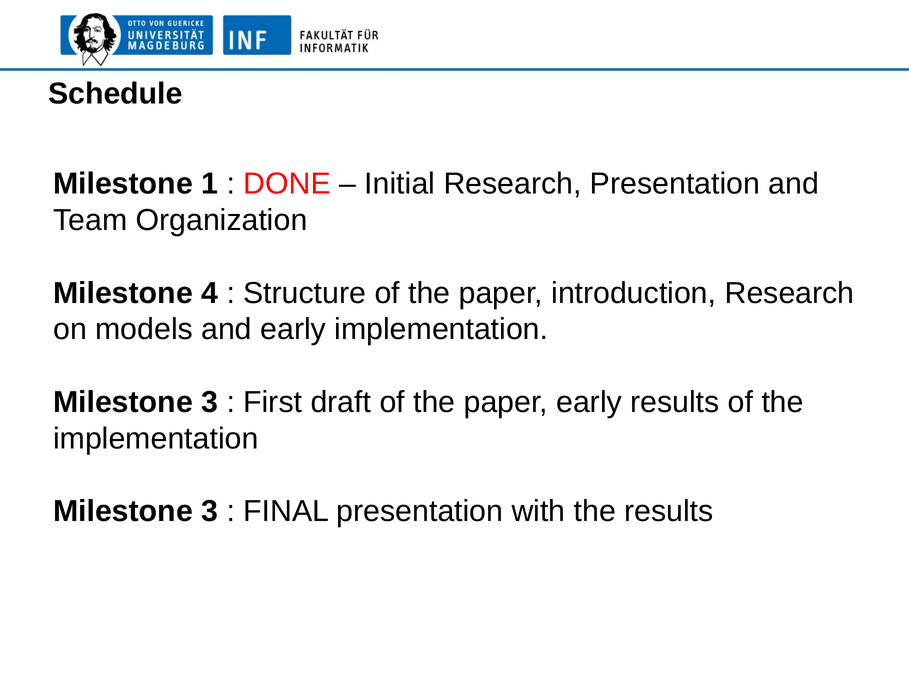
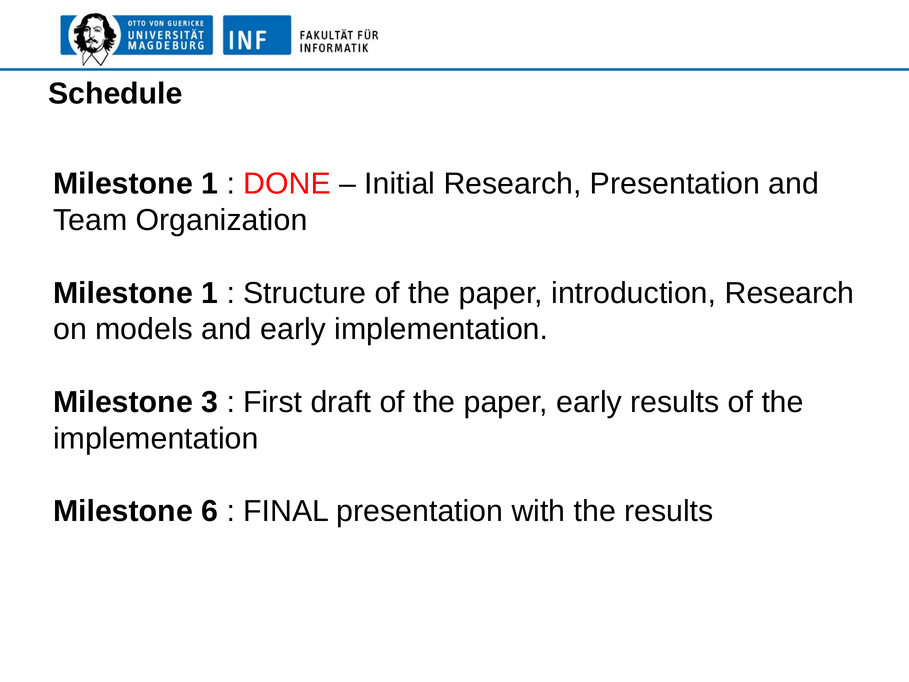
4: 4 -> 1 (210, 293)
3: 3 -> 6 (210, 511)
